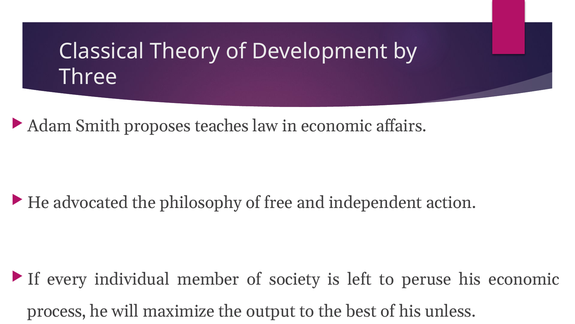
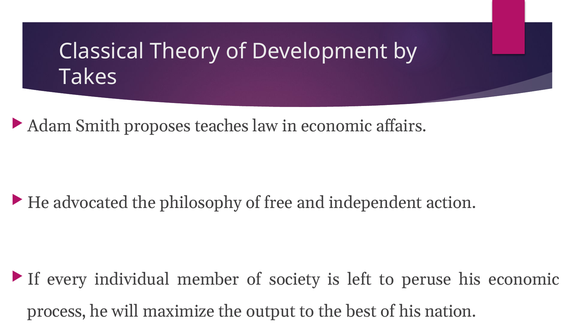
Three: Three -> Takes (88, 77)
unless: unless -> nation (450, 311)
